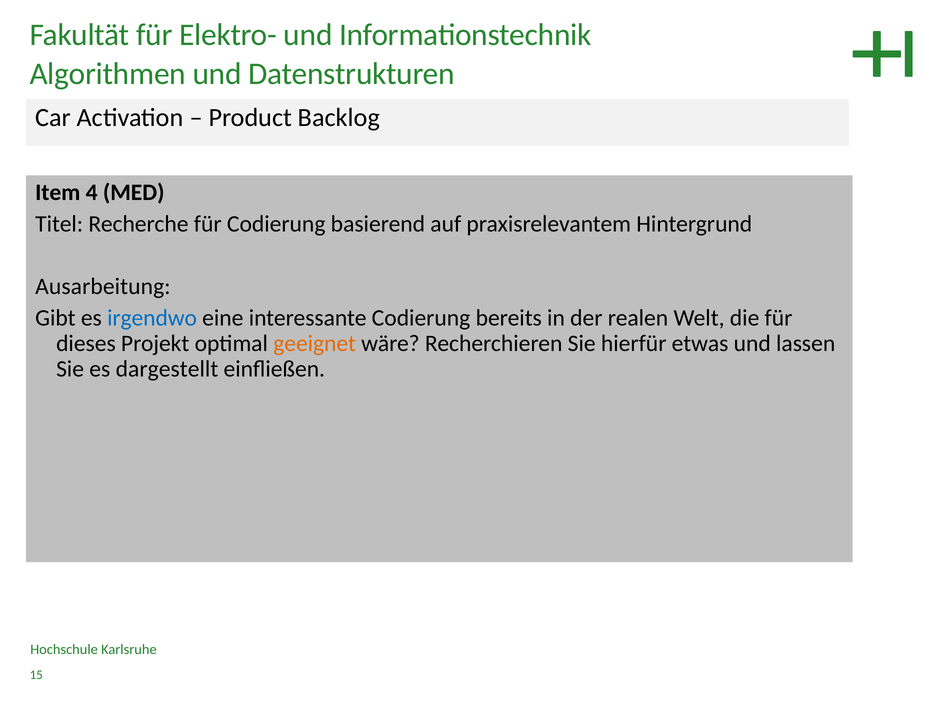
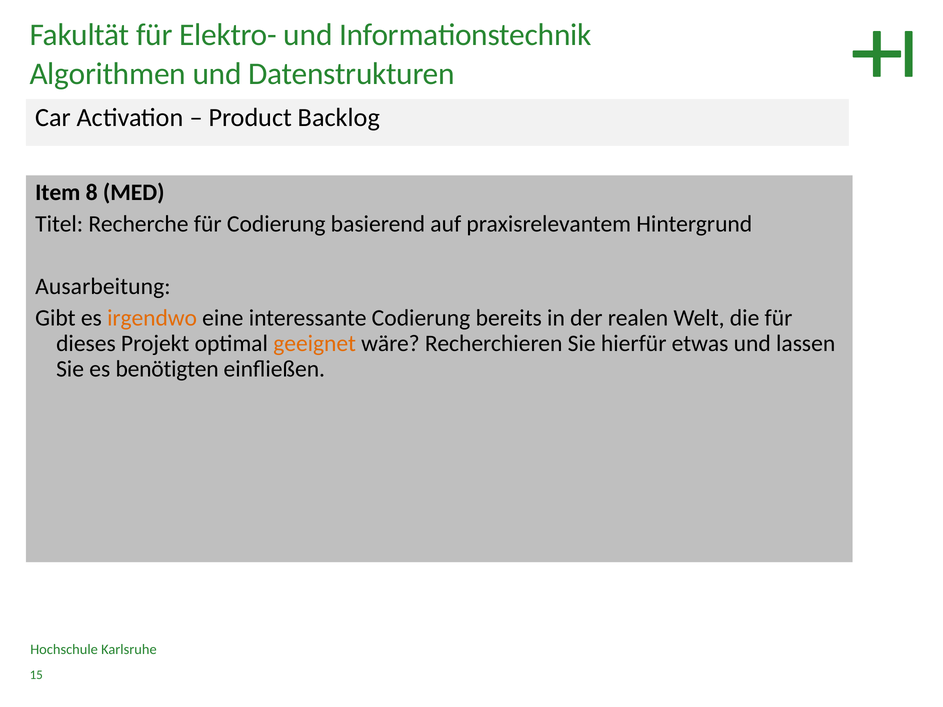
4: 4 -> 8 (92, 193)
irgendwo colour: blue -> orange (152, 318)
dargestellt: dargestellt -> benötigten (167, 369)
